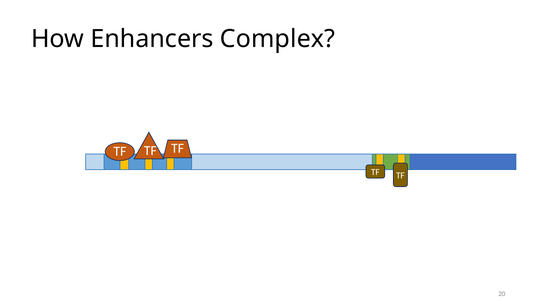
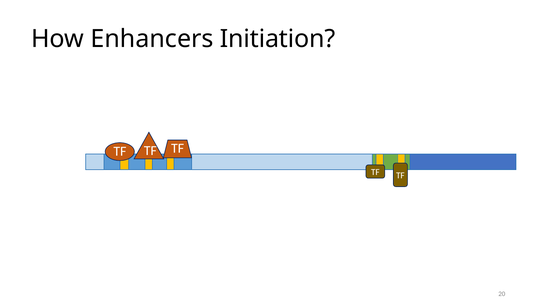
Complex: Complex -> Initiation (278, 39)
